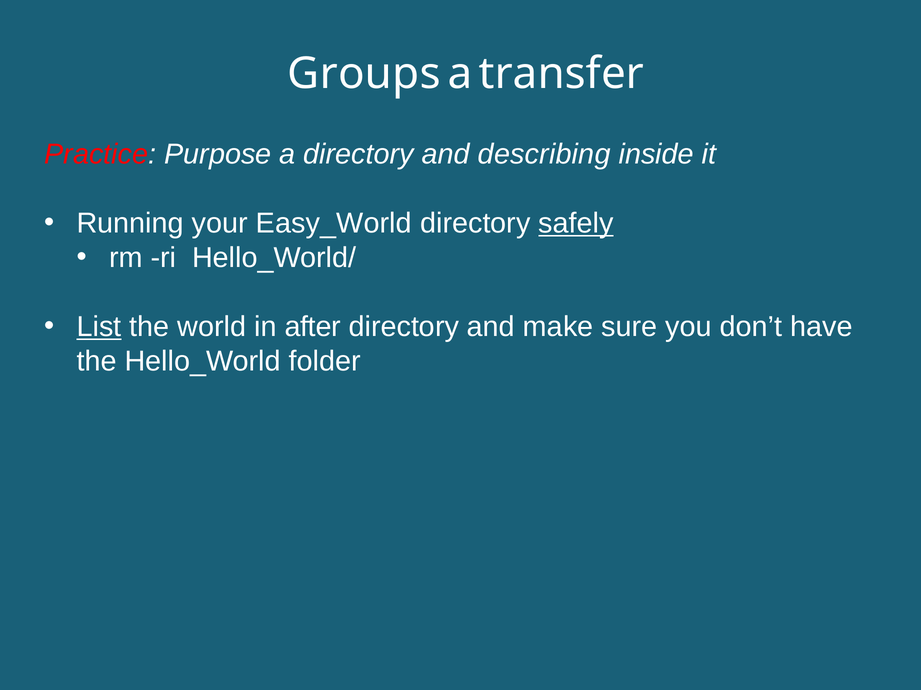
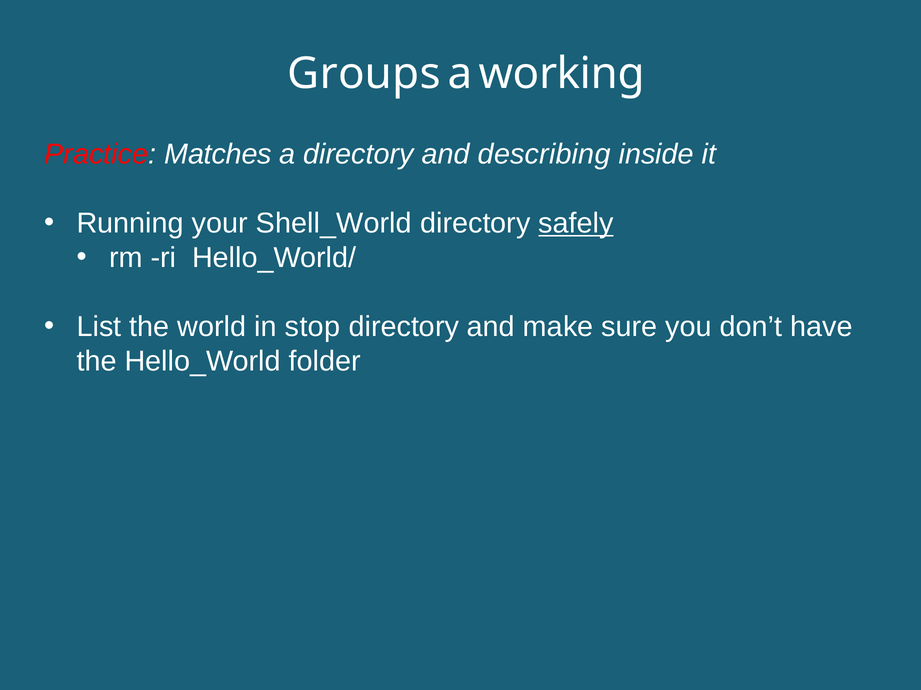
transfer: transfer -> working (562, 74)
Purpose: Purpose -> Matches (218, 154)
Easy_World: Easy_World -> Shell_World (334, 224)
List underline: present -> none (99, 327)
after: after -> stop (312, 327)
